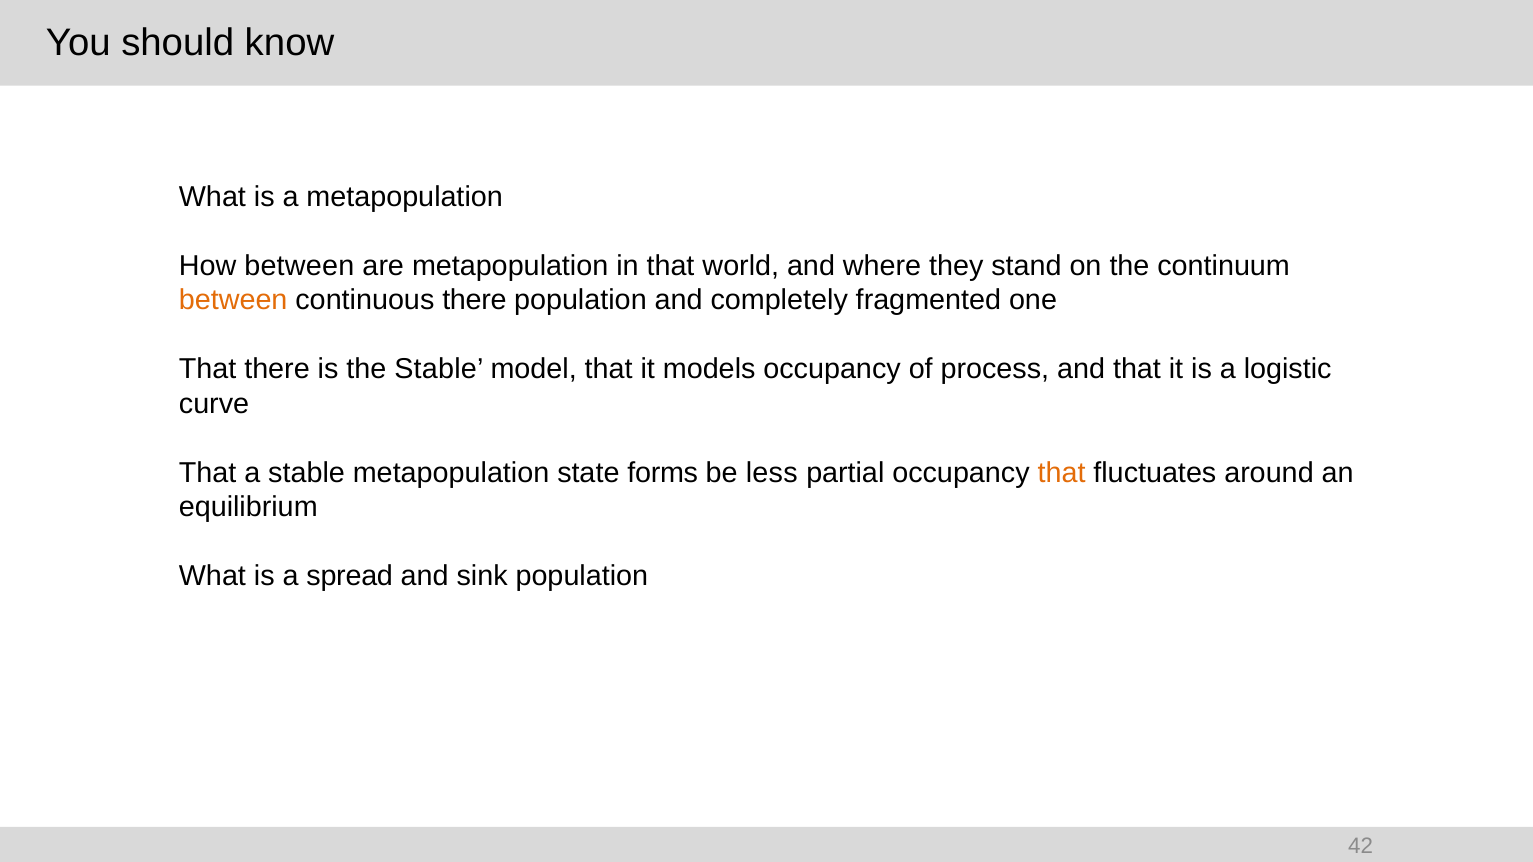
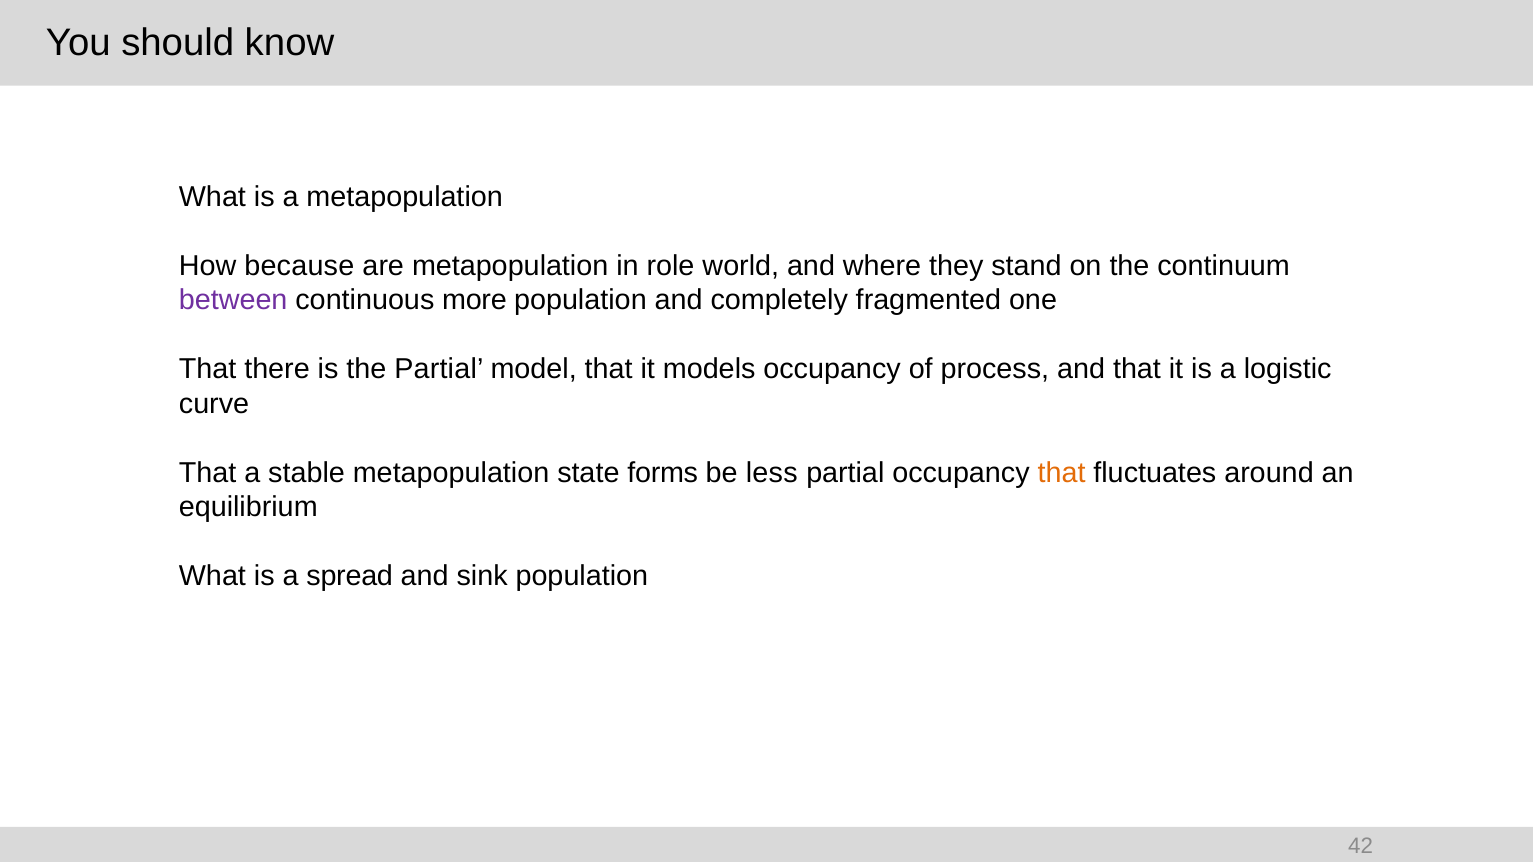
How between: between -> because (299, 266)
in that: that -> role (671, 266)
between colour: orange -> purple (233, 301)
continuous there: there -> more (474, 301)
the Stable: Stable -> Partial (439, 370)
